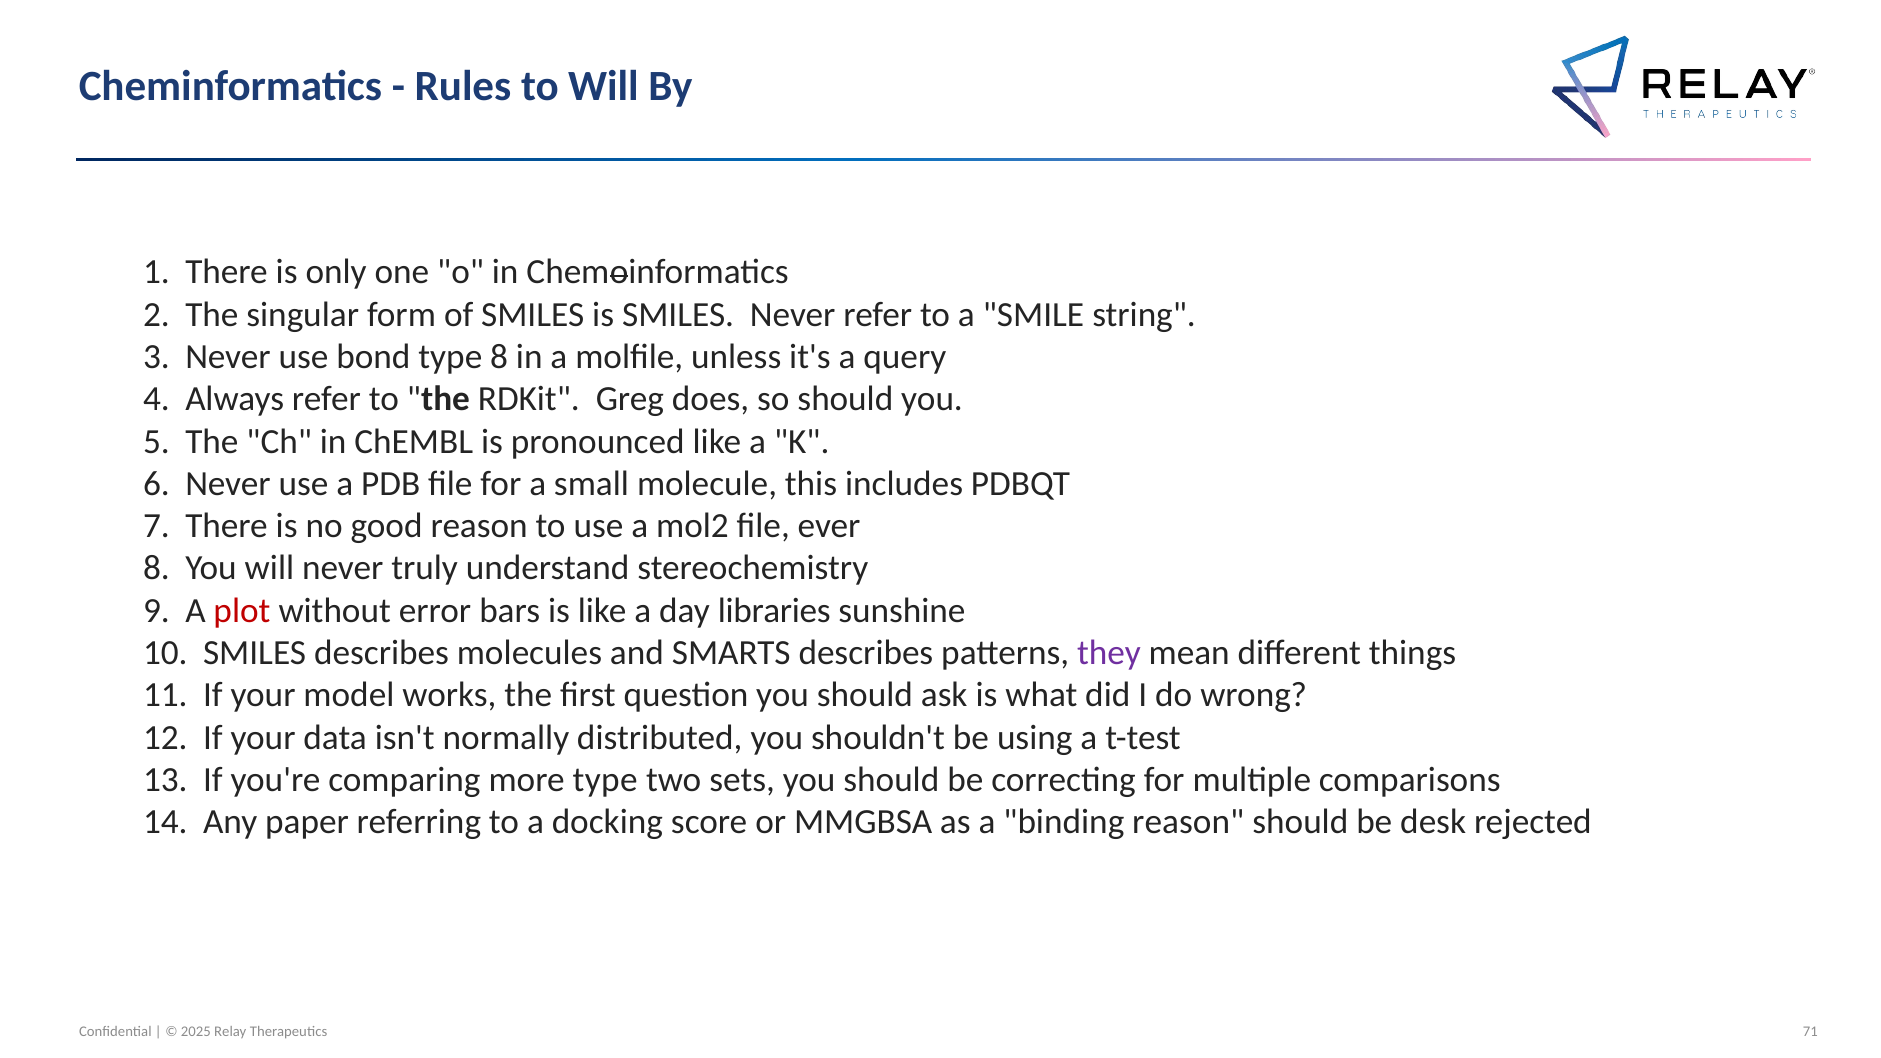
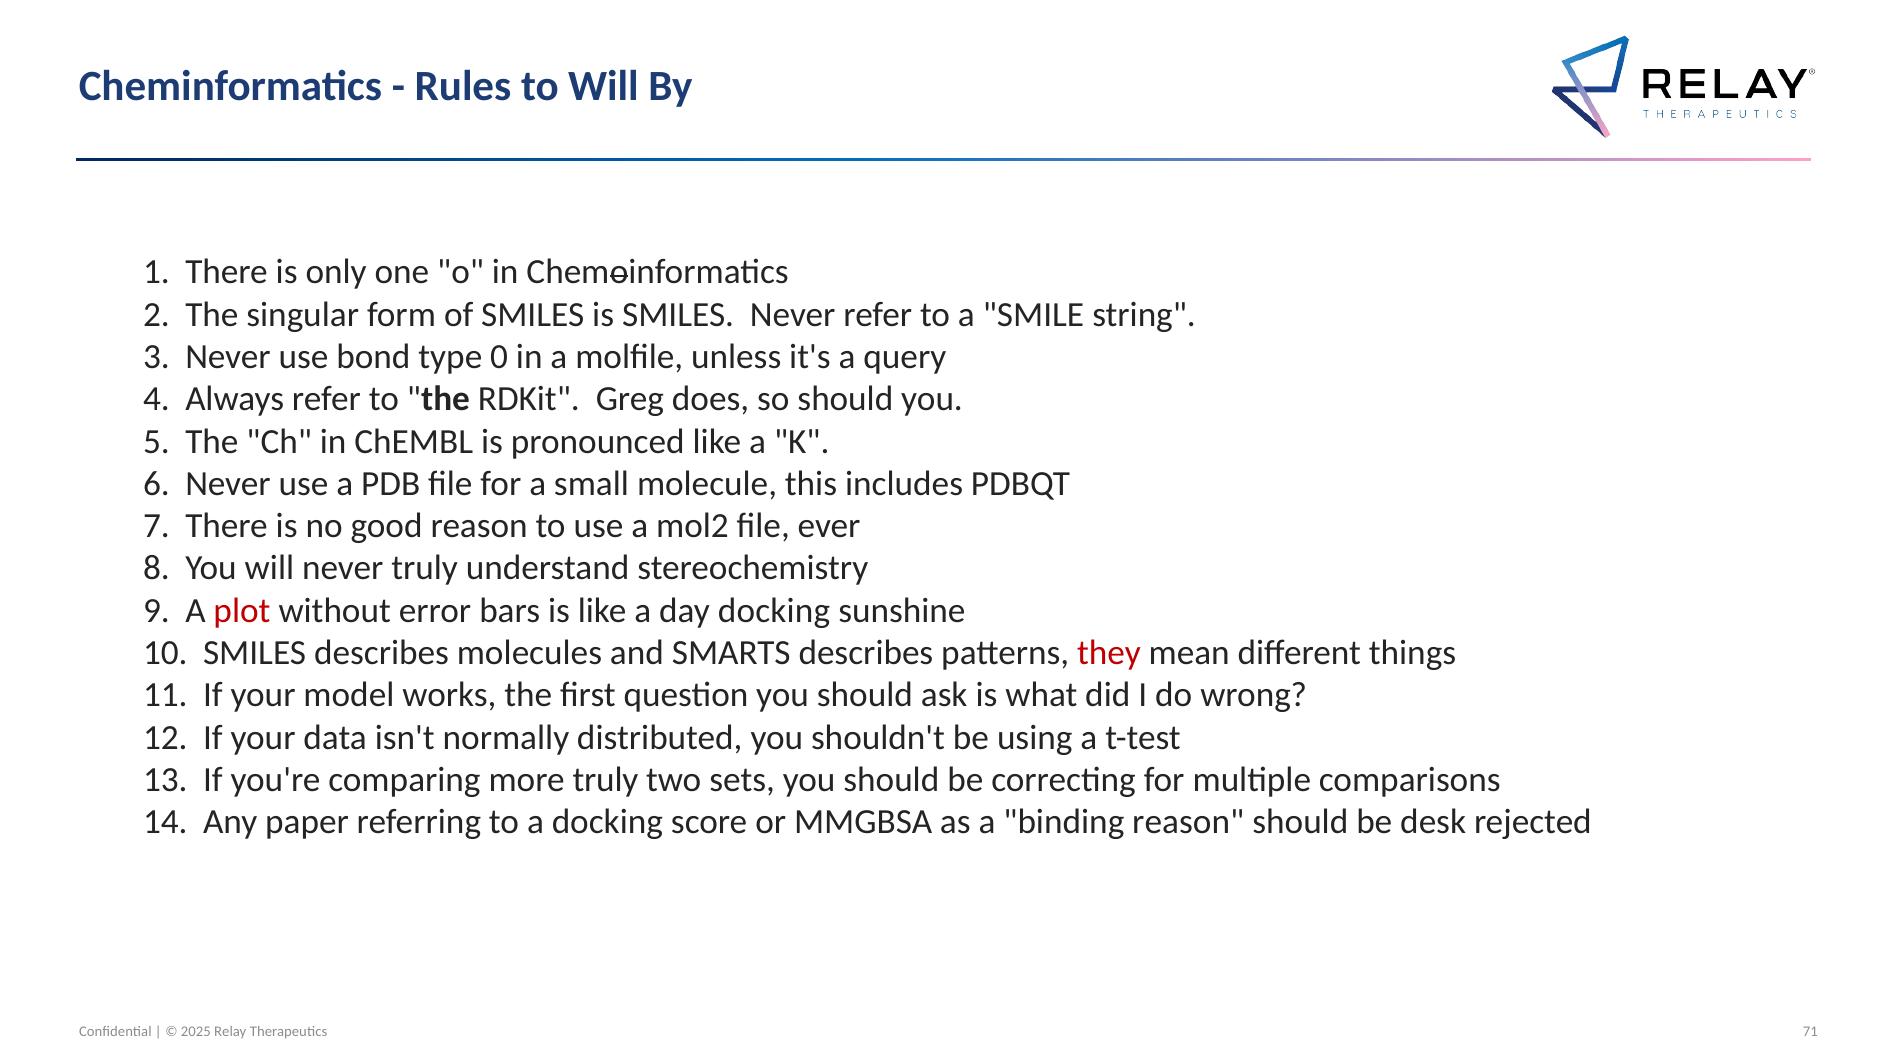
type 8: 8 -> 0 (499, 357)
day libraries: libraries -> docking (774, 611)
they colour: purple -> red (1109, 653)
more type: type -> truly (605, 780)
